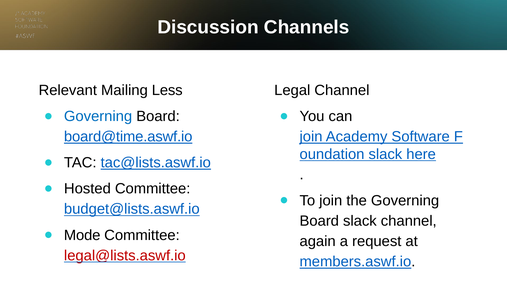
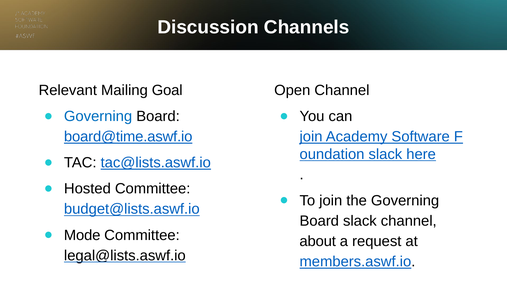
Less: Less -> Goal (167, 90)
Legal: Legal -> Open (292, 90)
again: again -> about (318, 241)
legal@lists.aswf.io colour: red -> black (125, 256)
